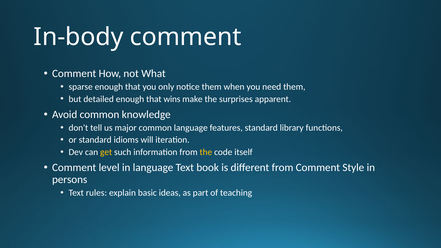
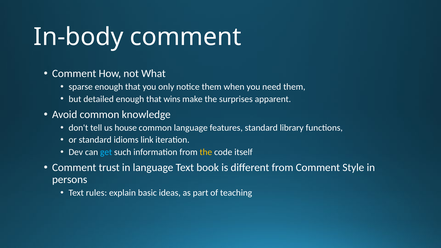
major: major -> house (126, 128)
will: will -> link (147, 140)
get colour: yellow -> light blue (106, 152)
level: level -> trust (109, 168)
